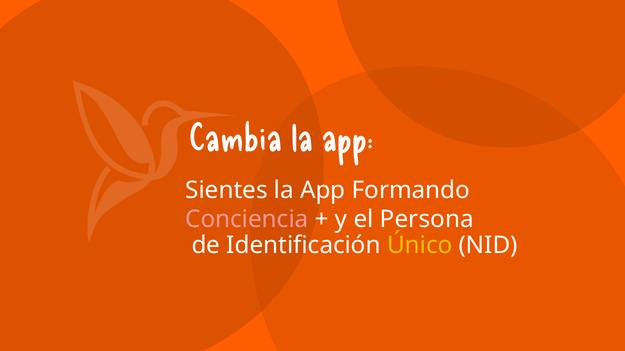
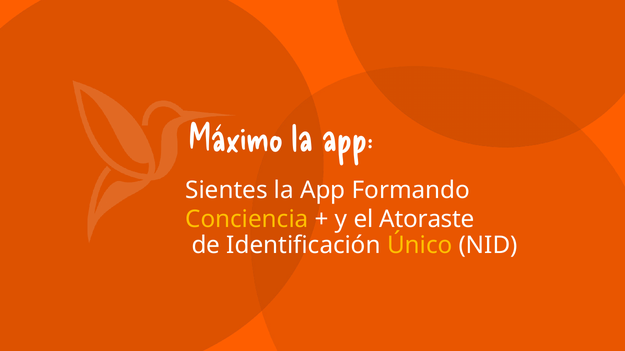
Cambia: Cambia -> Máximo (236, 139)
Conciencia colour: pink -> yellow (247, 220)
Persona: Persona -> Atoraste (427, 220)
